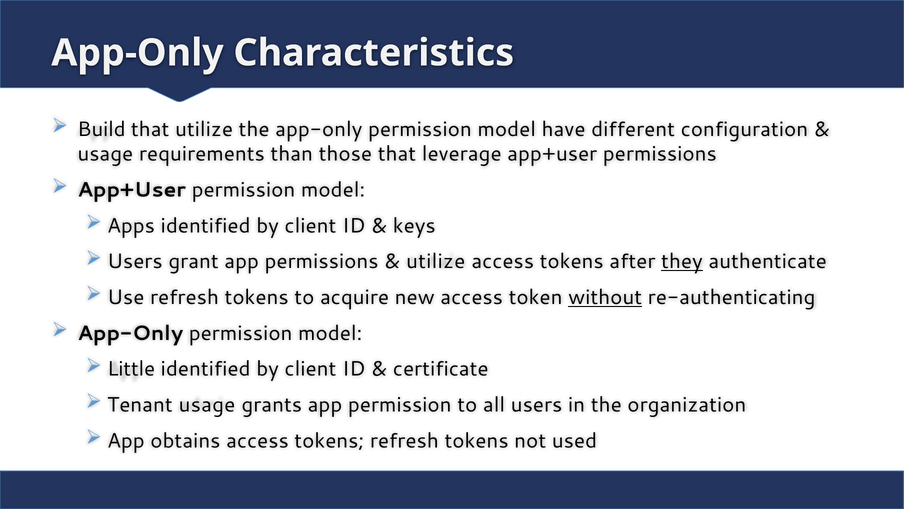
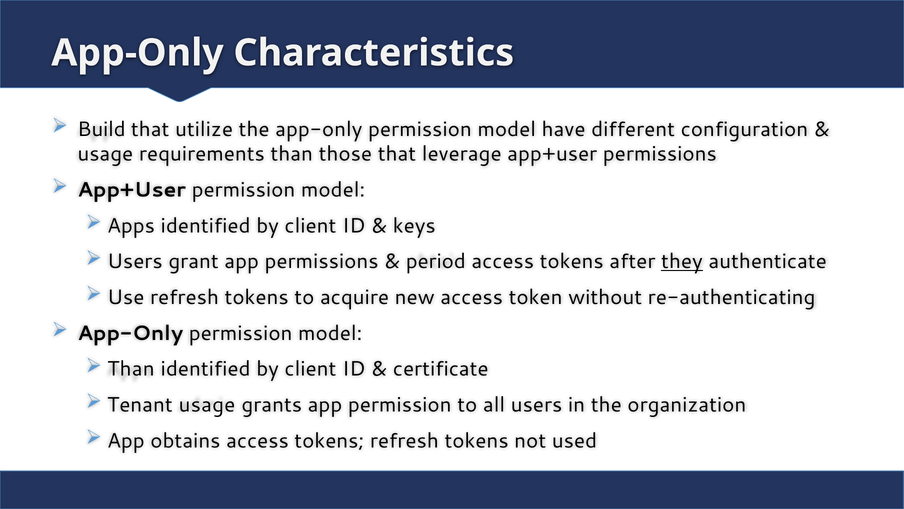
utilize: utilize -> period (436, 261)
without underline: present -> none (605, 297)
Little: Little -> Than (131, 369)
